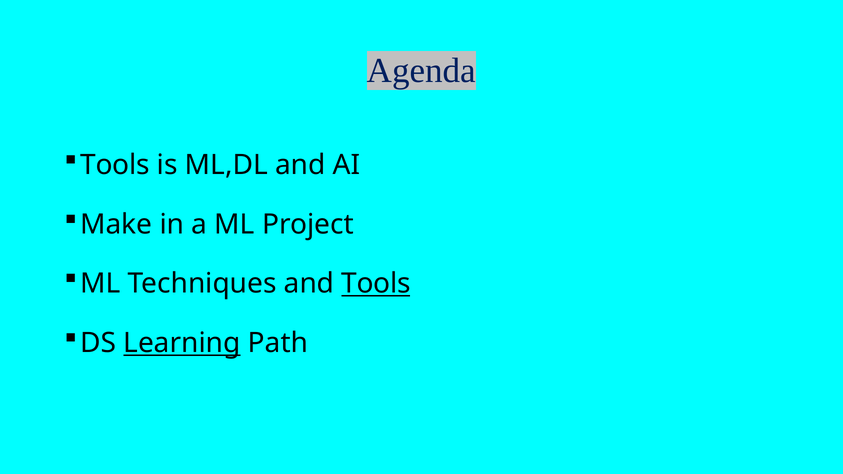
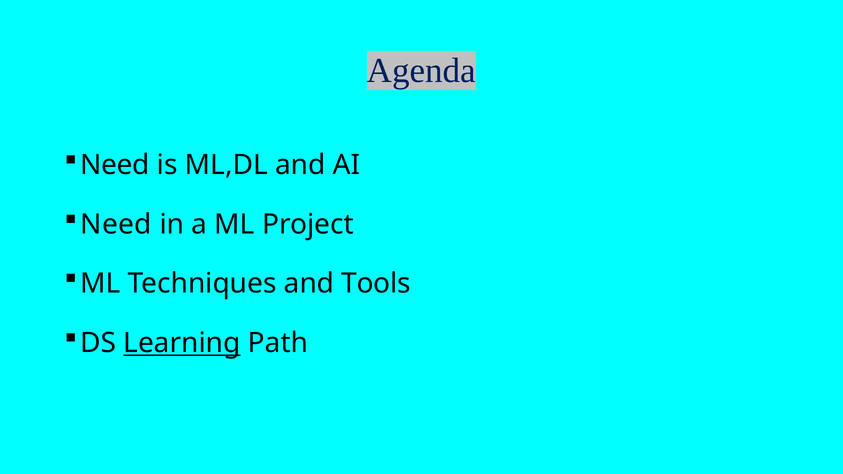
Tools: Tools -> Need (115, 165)
Make: Make -> Need (116, 224)
Tools underline: present -> none (376, 284)
